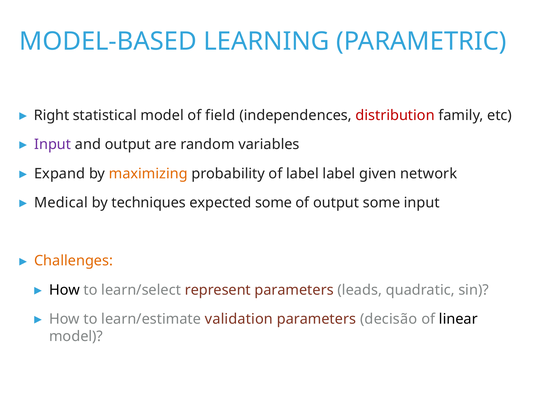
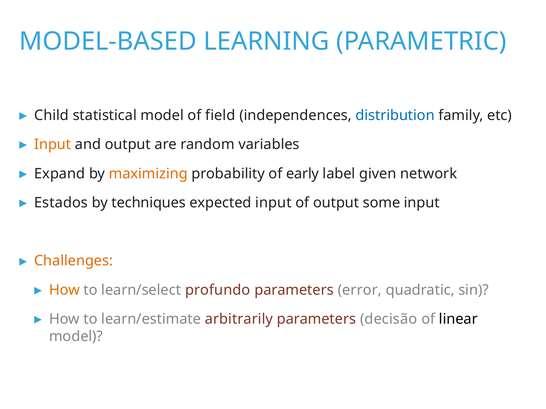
Right: Right -> Child (51, 115)
distribution colour: red -> blue (395, 115)
Input colour: purple -> orange (53, 145)
of label: label -> early (303, 174)
Medical: Medical -> Estados (61, 203)
expected some: some -> input (273, 203)
How colour: black -> orange (64, 290)
represent: represent -> profundo (218, 290)
leads: leads -> error (360, 290)
validation: validation -> arbitrarily (239, 319)
